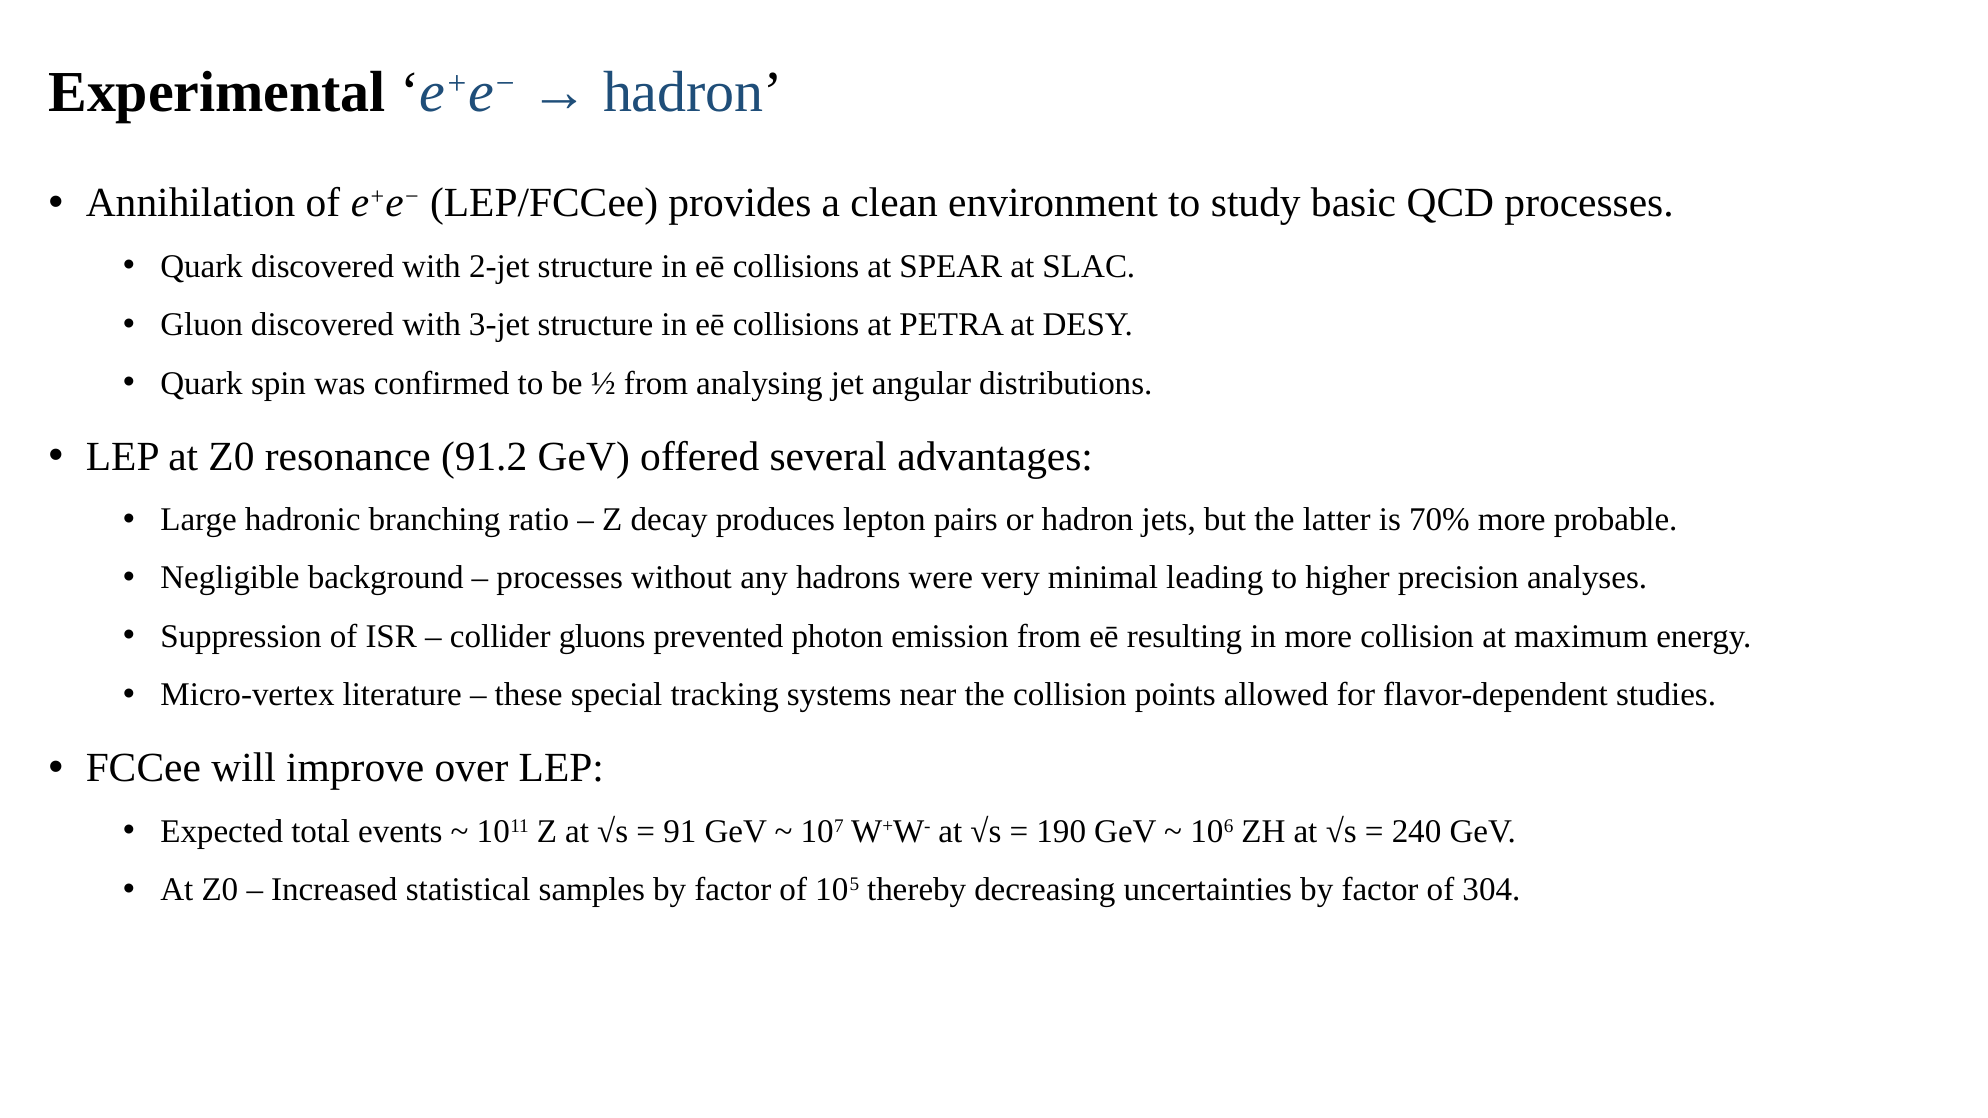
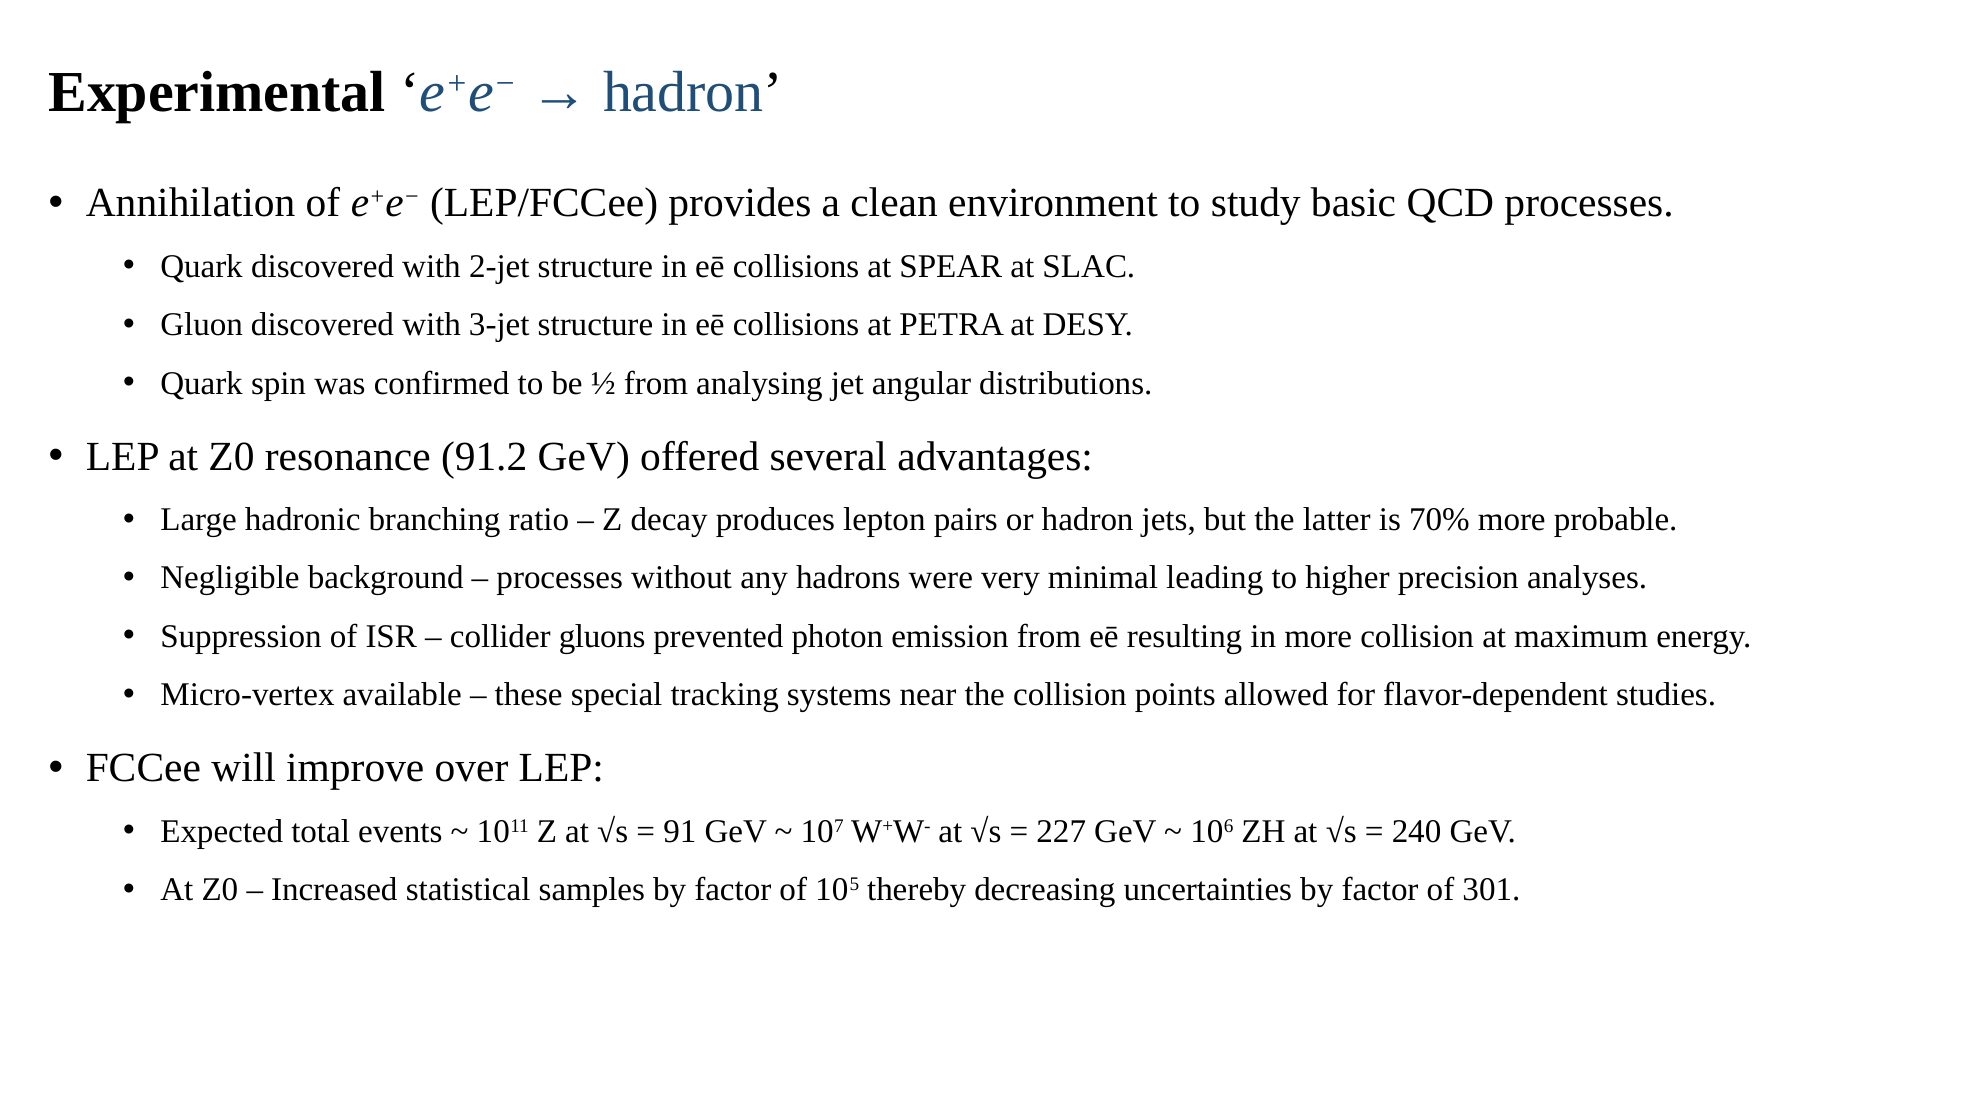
literature: literature -> available (402, 695)
190: 190 -> 227 (1061, 831)
304: 304 -> 301 (1491, 890)
